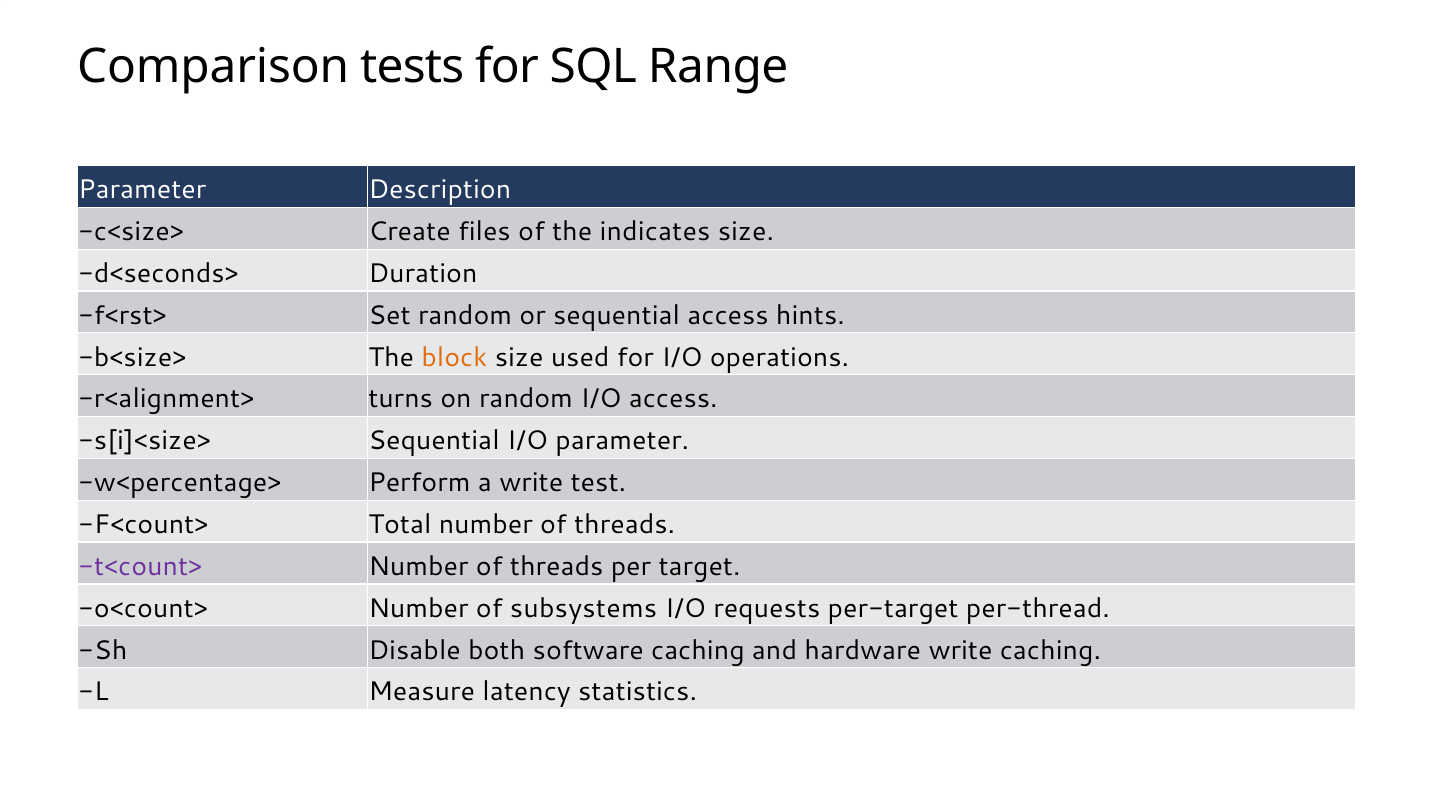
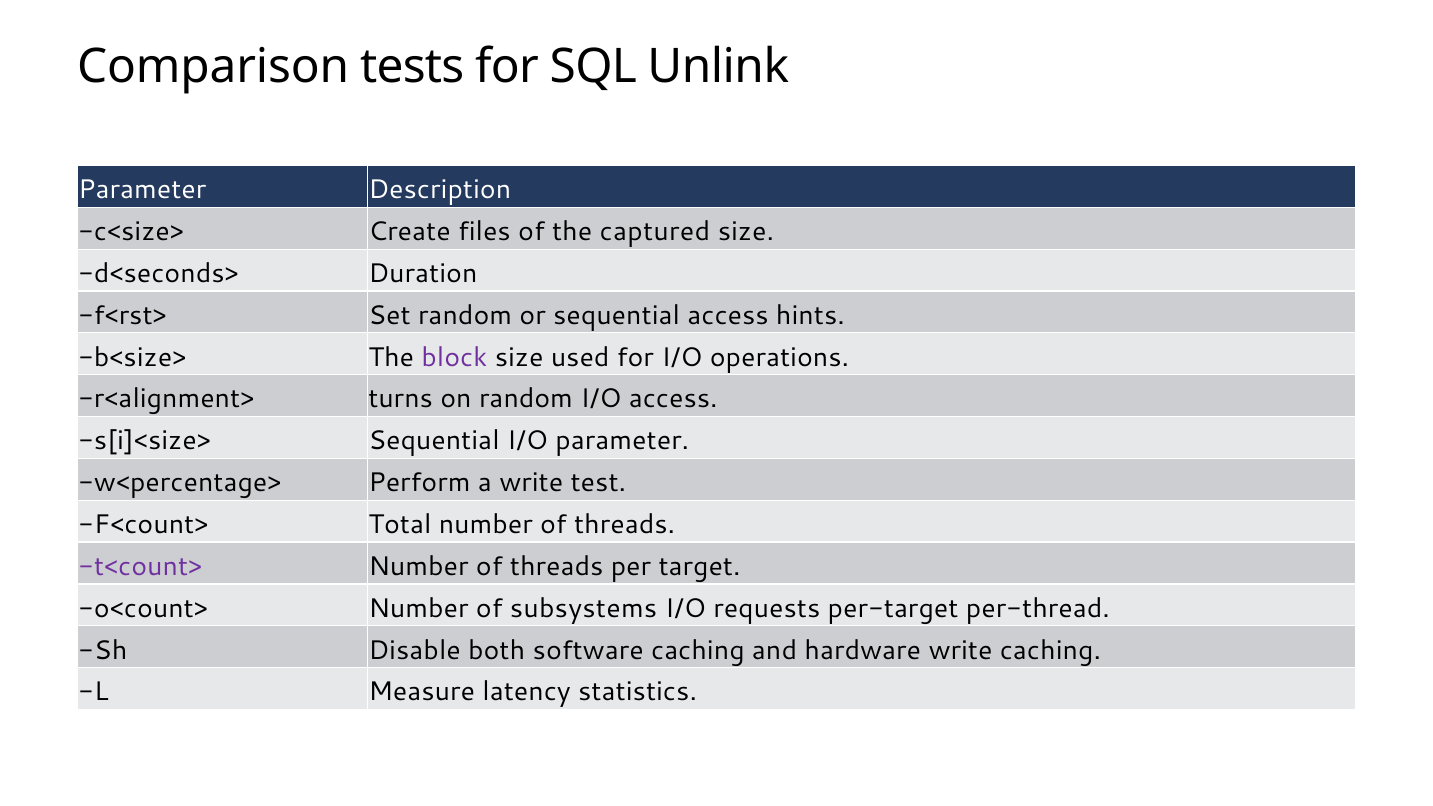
Range: Range -> Unlink (718, 66)
indicates: indicates -> captured (655, 232)
block colour: orange -> purple (454, 357)
